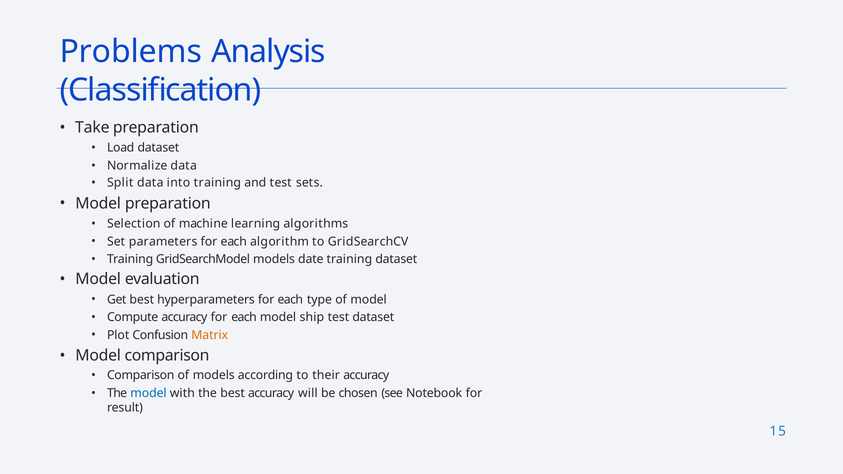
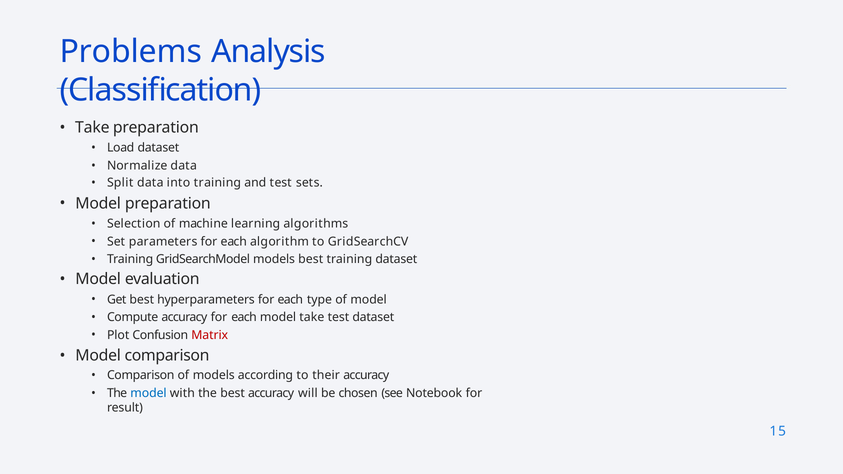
models date: date -> best (311, 259)
model ship: ship -> take (312, 317)
Matrix colour: orange -> red (210, 335)
